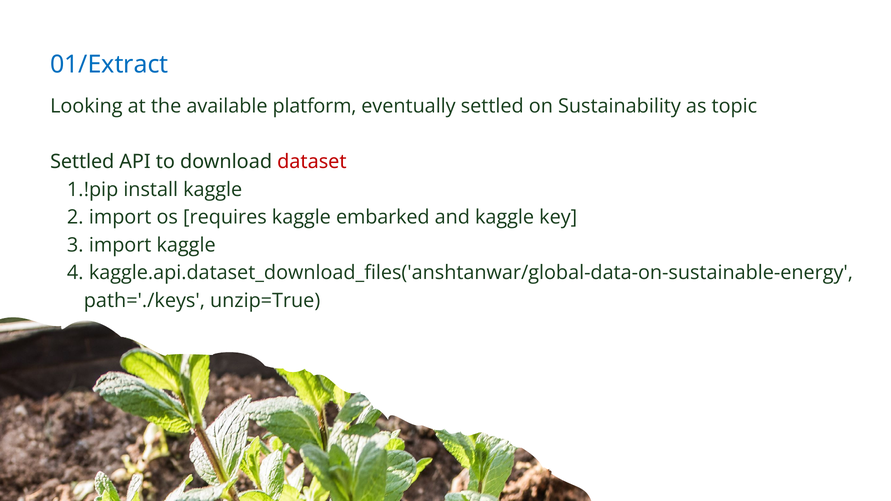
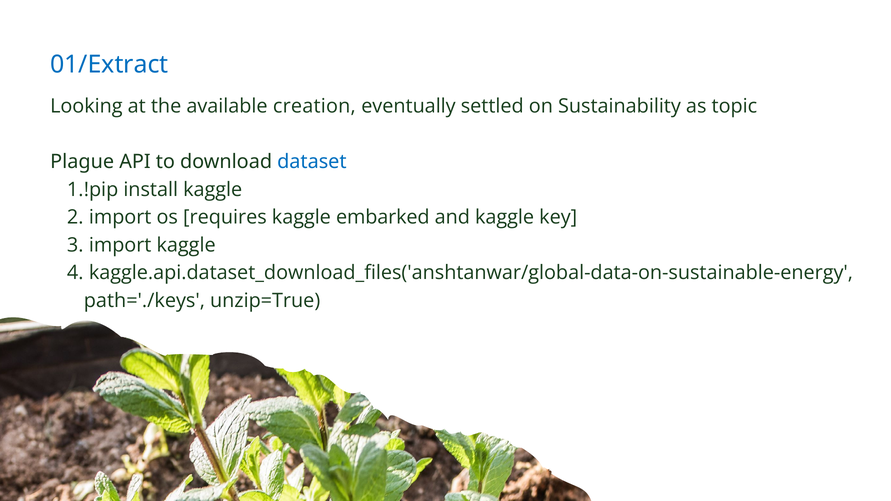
platform: platform -> creation (314, 106)
Settled: Settled -> Plague (82, 162)
dataset colour: red -> blue (312, 162)
